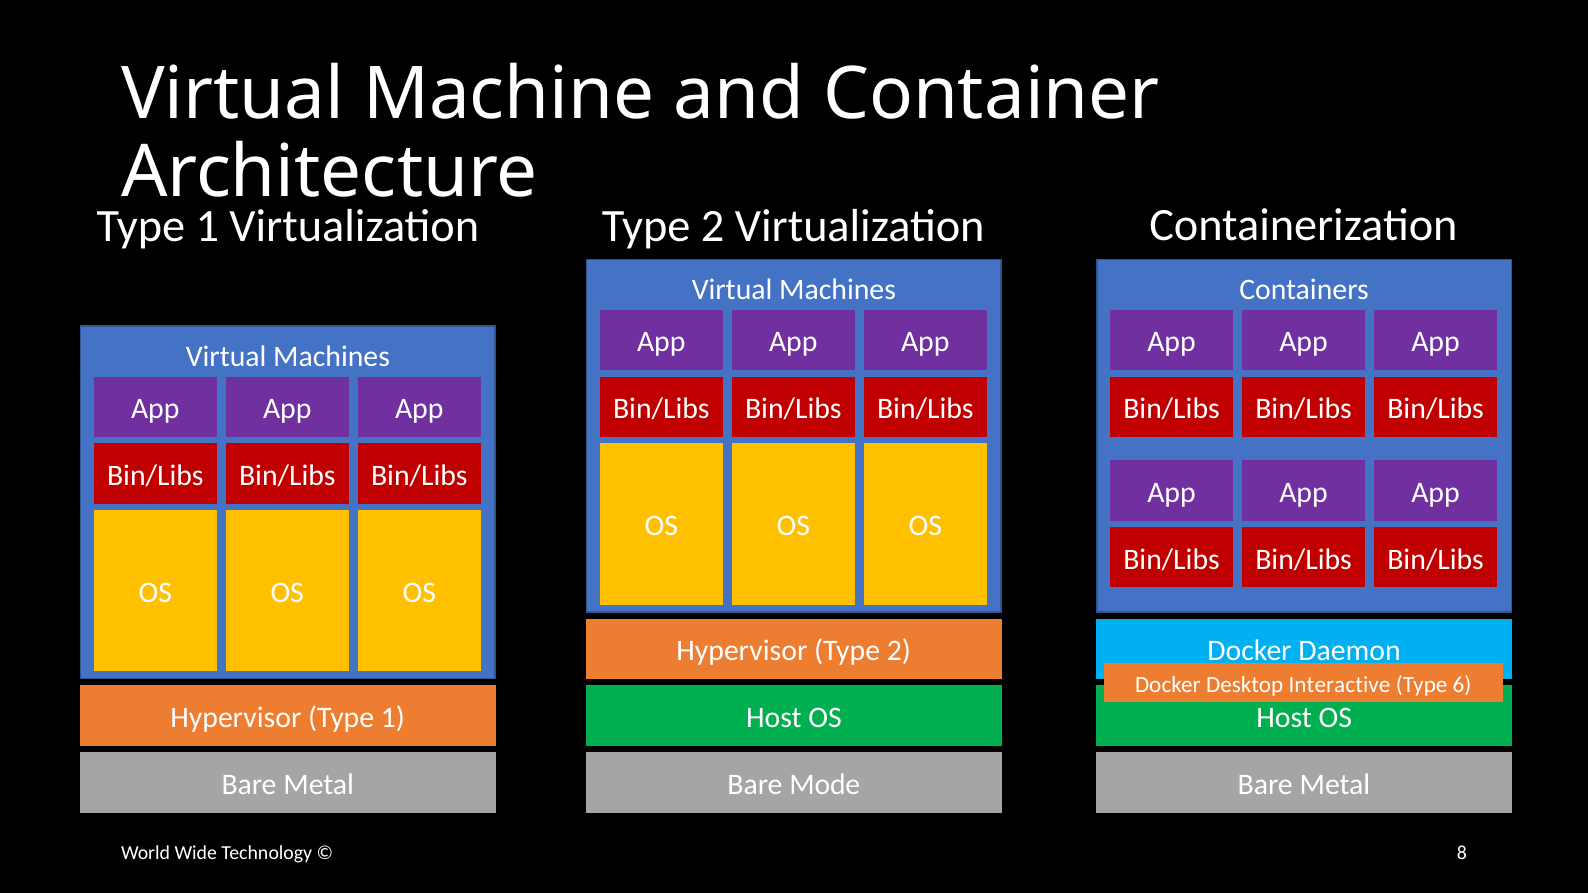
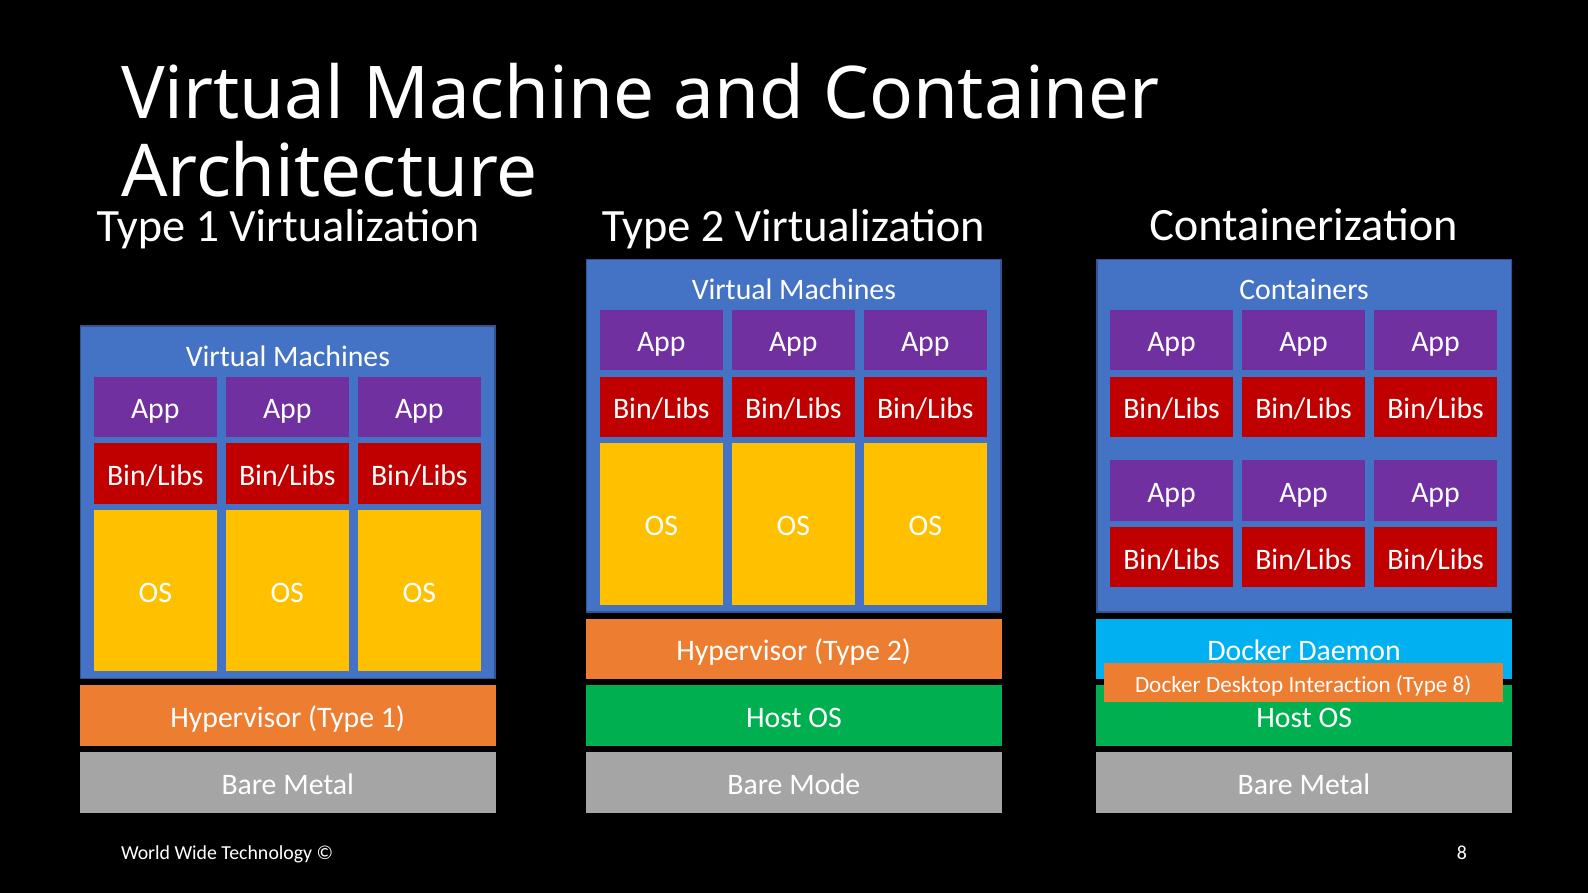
Interactive: Interactive -> Interaction (1340, 685)
Type 6: 6 -> 8 (1462, 685)
